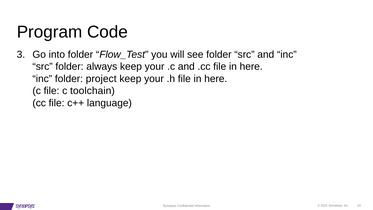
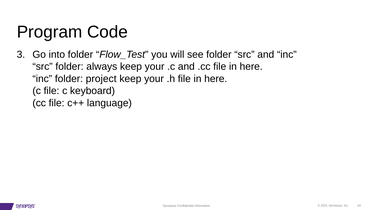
toolchain: toolchain -> keyboard (93, 91)
